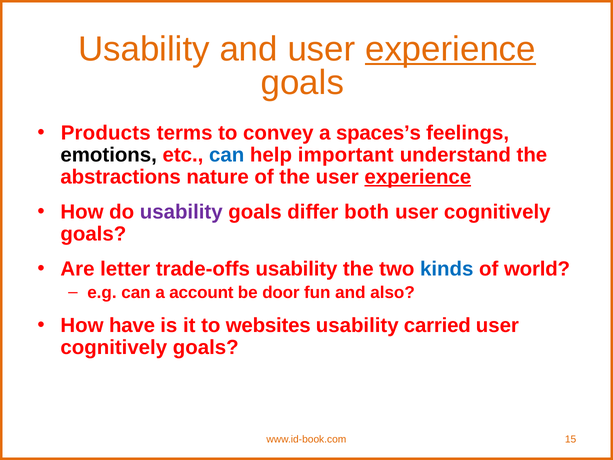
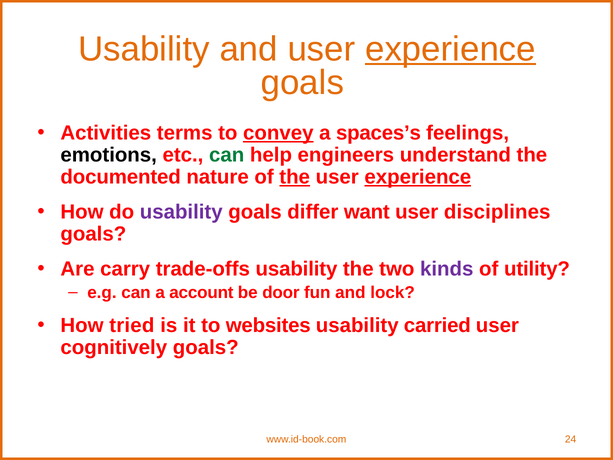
Products: Products -> Activities (106, 133)
convey underline: none -> present (278, 133)
can colour: blue -> green (227, 155)
important: important -> engineers (346, 155)
abstractions: abstractions -> documented (121, 177)
the underline: none -> present (295, 177)
both: both -> want (367, 212)
cognitively: cognitively -> disciplines (497, 212)
letter: letter -> carry (125, 269)
kinds colour: blue -> purple (447, 269)
world: world -> utility (537, 269)
also: also -> lock (393, 292)
have: have -> tried (132, 325)
15: 15 -> 24 (571, 439)
